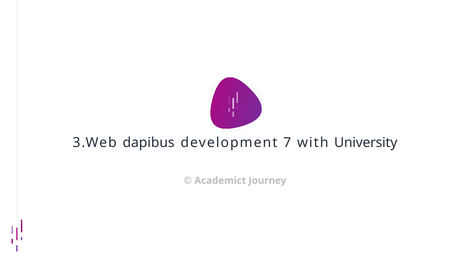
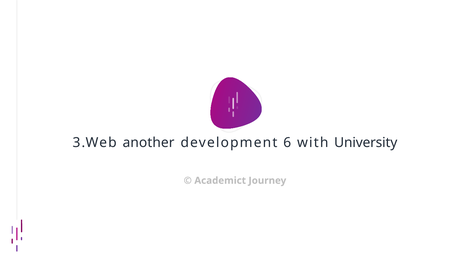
dapibus: dapibus -> another (149, 142)
7: 7 -> 6 (287, 142)
